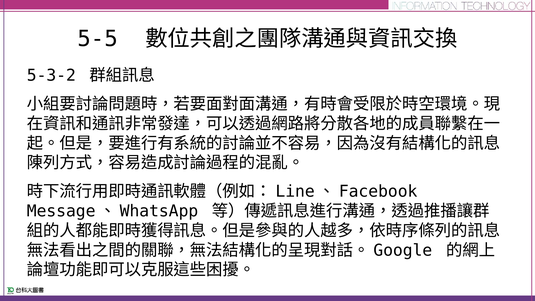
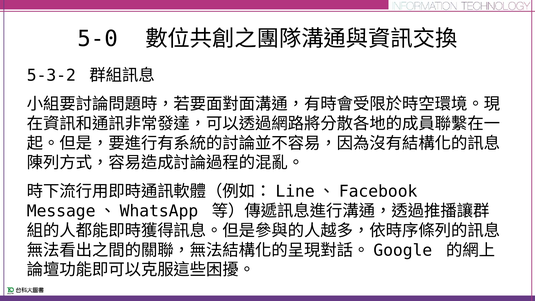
5-5: 5-5 -> 5-0 (98, 39)
